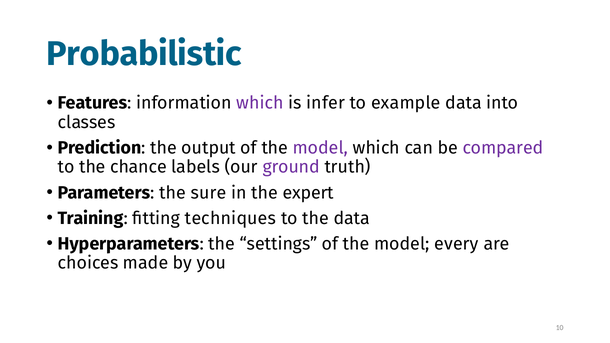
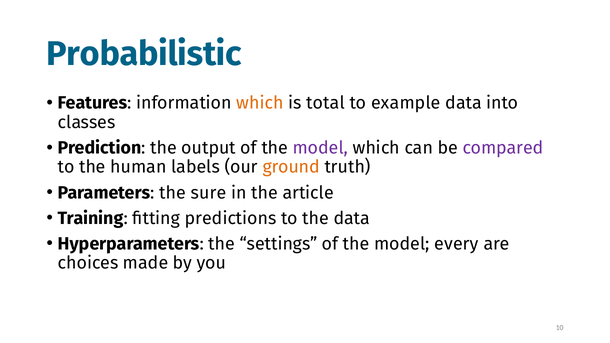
which colour: purple -> orange (260, 103)
infer: infer -> total (326, 103)
chance: chance -> human (138, 167)
ground colour: purple -> orange (291, 167)
expert: expert -> article (308, 193)
techniques: techniques -> predictions (231, 218)
